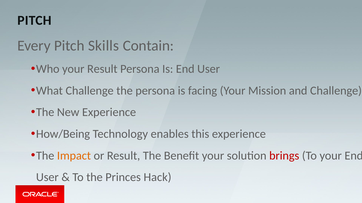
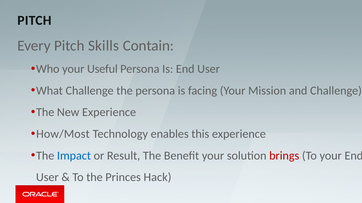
your Result: Result -> Useful (102, 69)
How/Being: How/Being -> How/Most (63, 134)
Impact colour: orange -> blue (74, 156)
